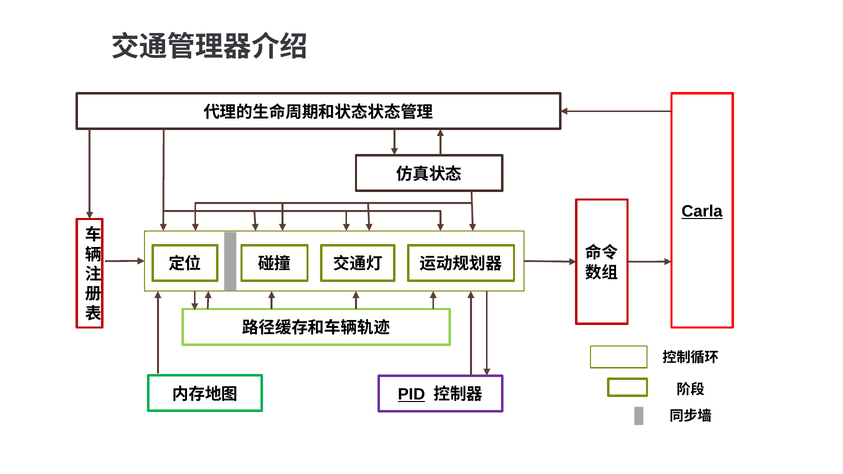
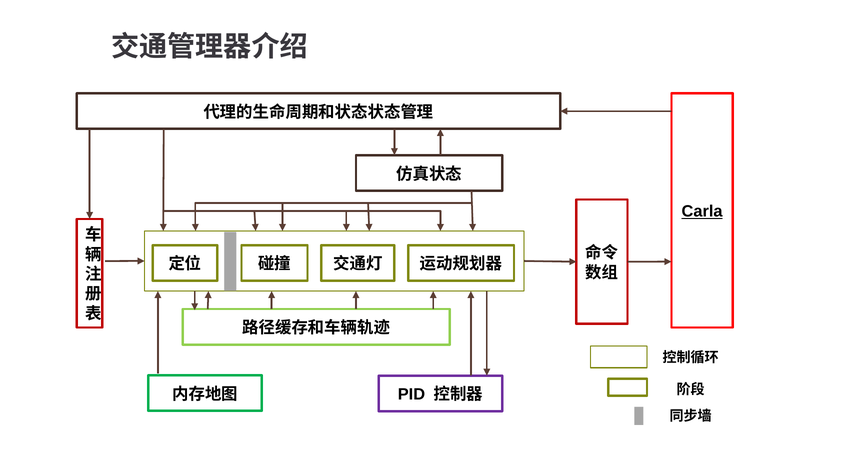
PID underline: present -> none (411, 395)
